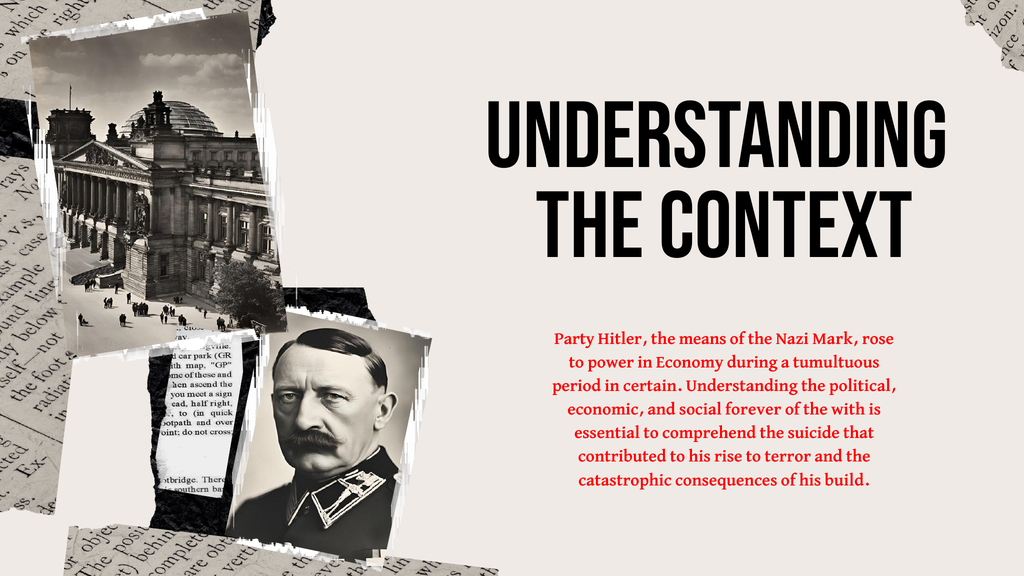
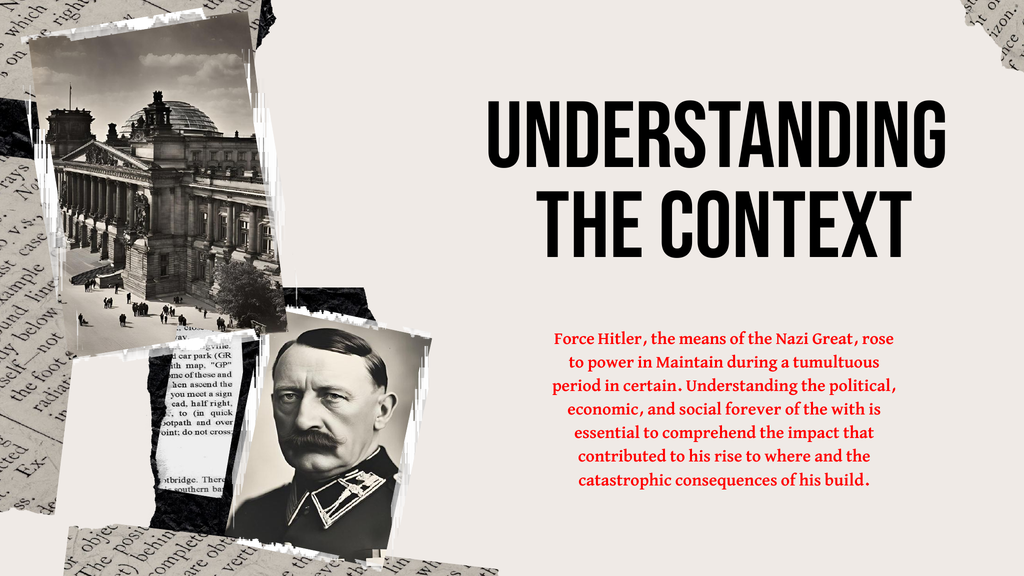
Party: Party -> Force (574, 339)
Mark: Mark -> Great (835, 339)
Economy: Economy -> Maintain (690, 362)
suicide: suicide -> impact (814, 433)
terror: terror -> where (788, 456)
